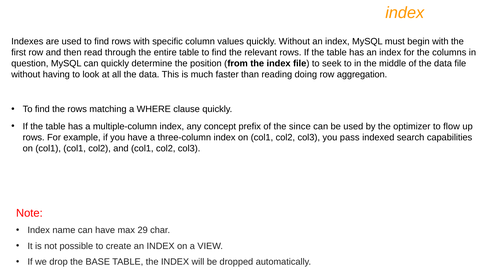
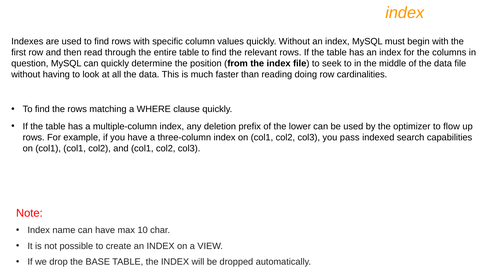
aggregation: aggregation -> cardinalities (362, 75)
concept: concept -> deletion (220, 126)
since: since -> lower (300, 126)
29: 29 -> 10 (143, 230)
